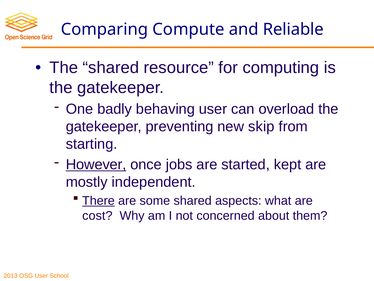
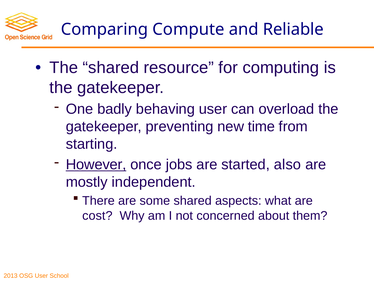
skip: skip -> time (261, 126)
kept: kept -> also (287, 164)
There underline: present -> none (98, 200)
